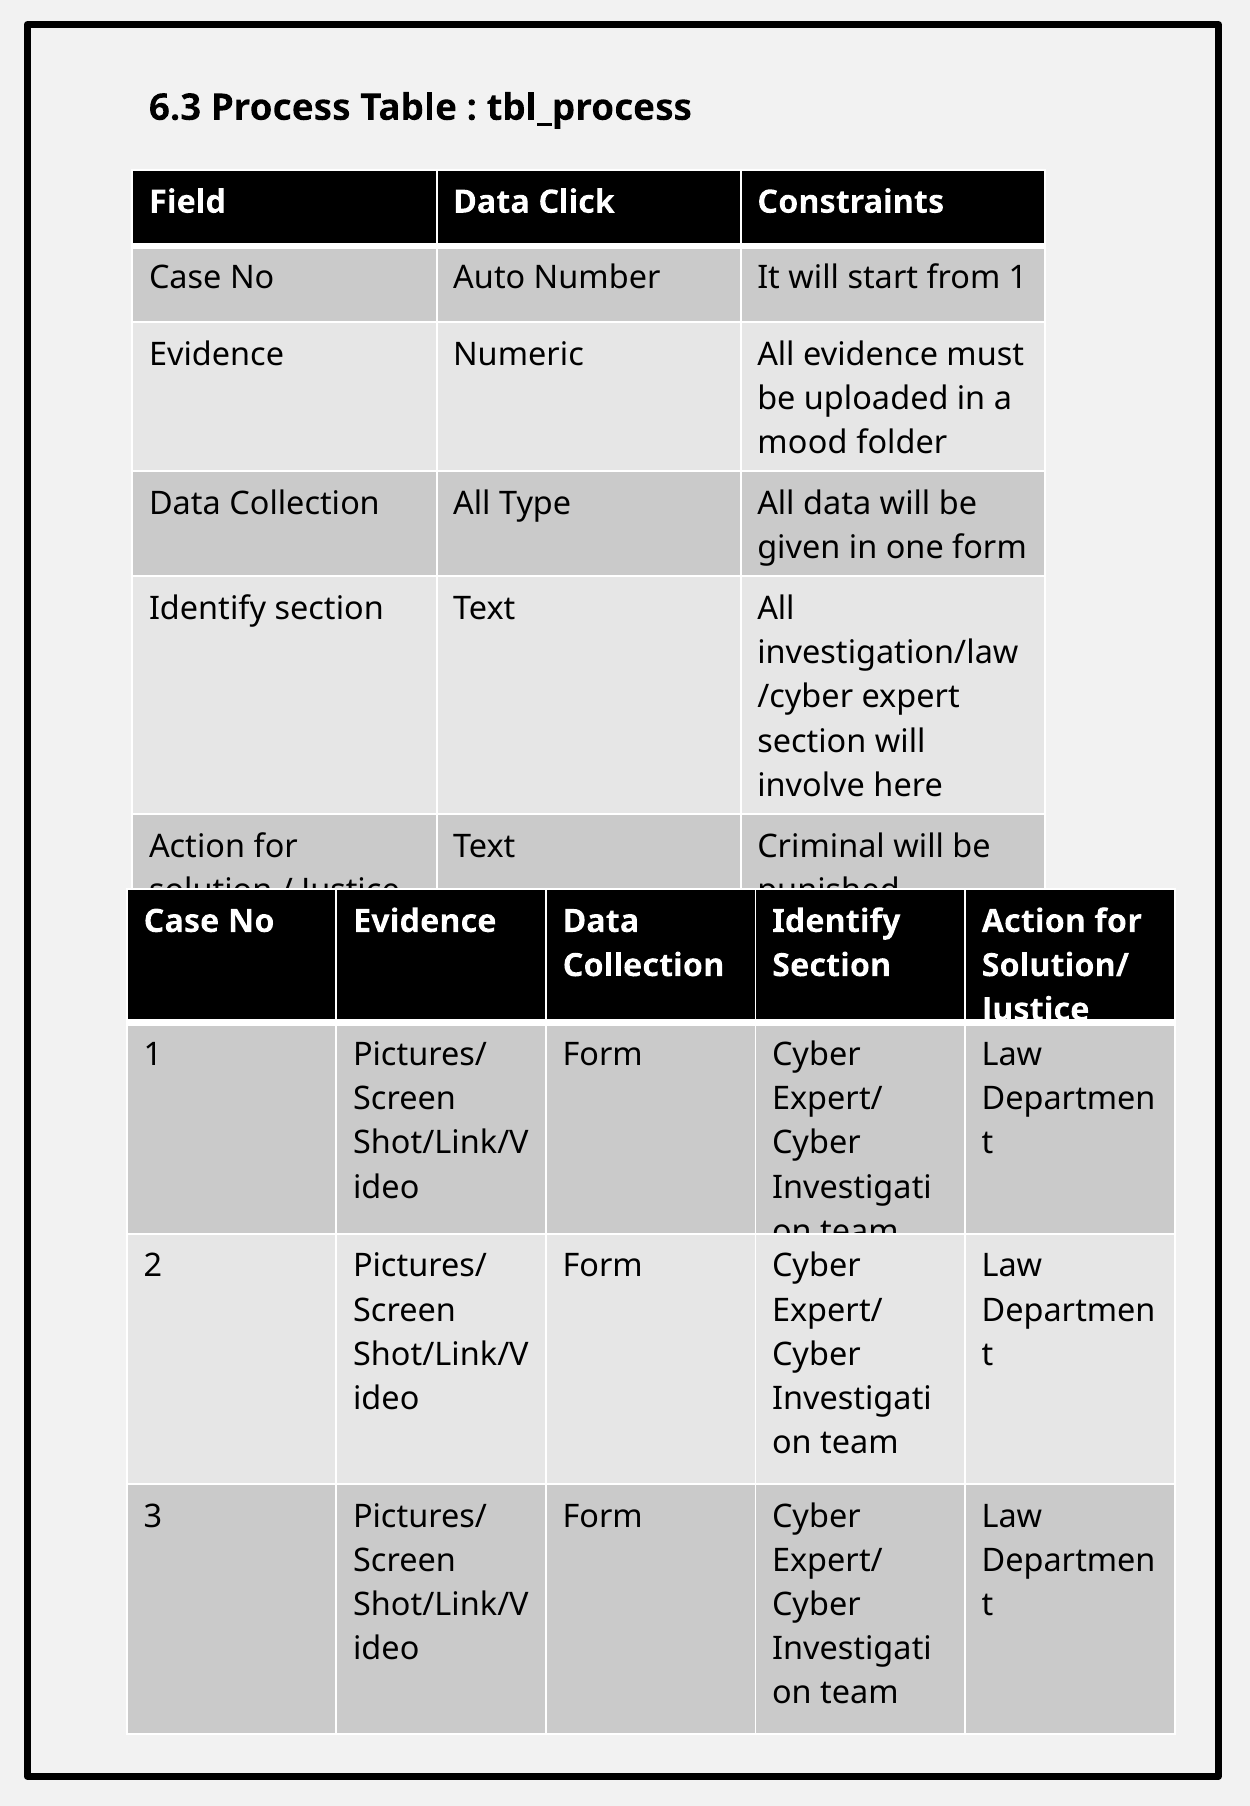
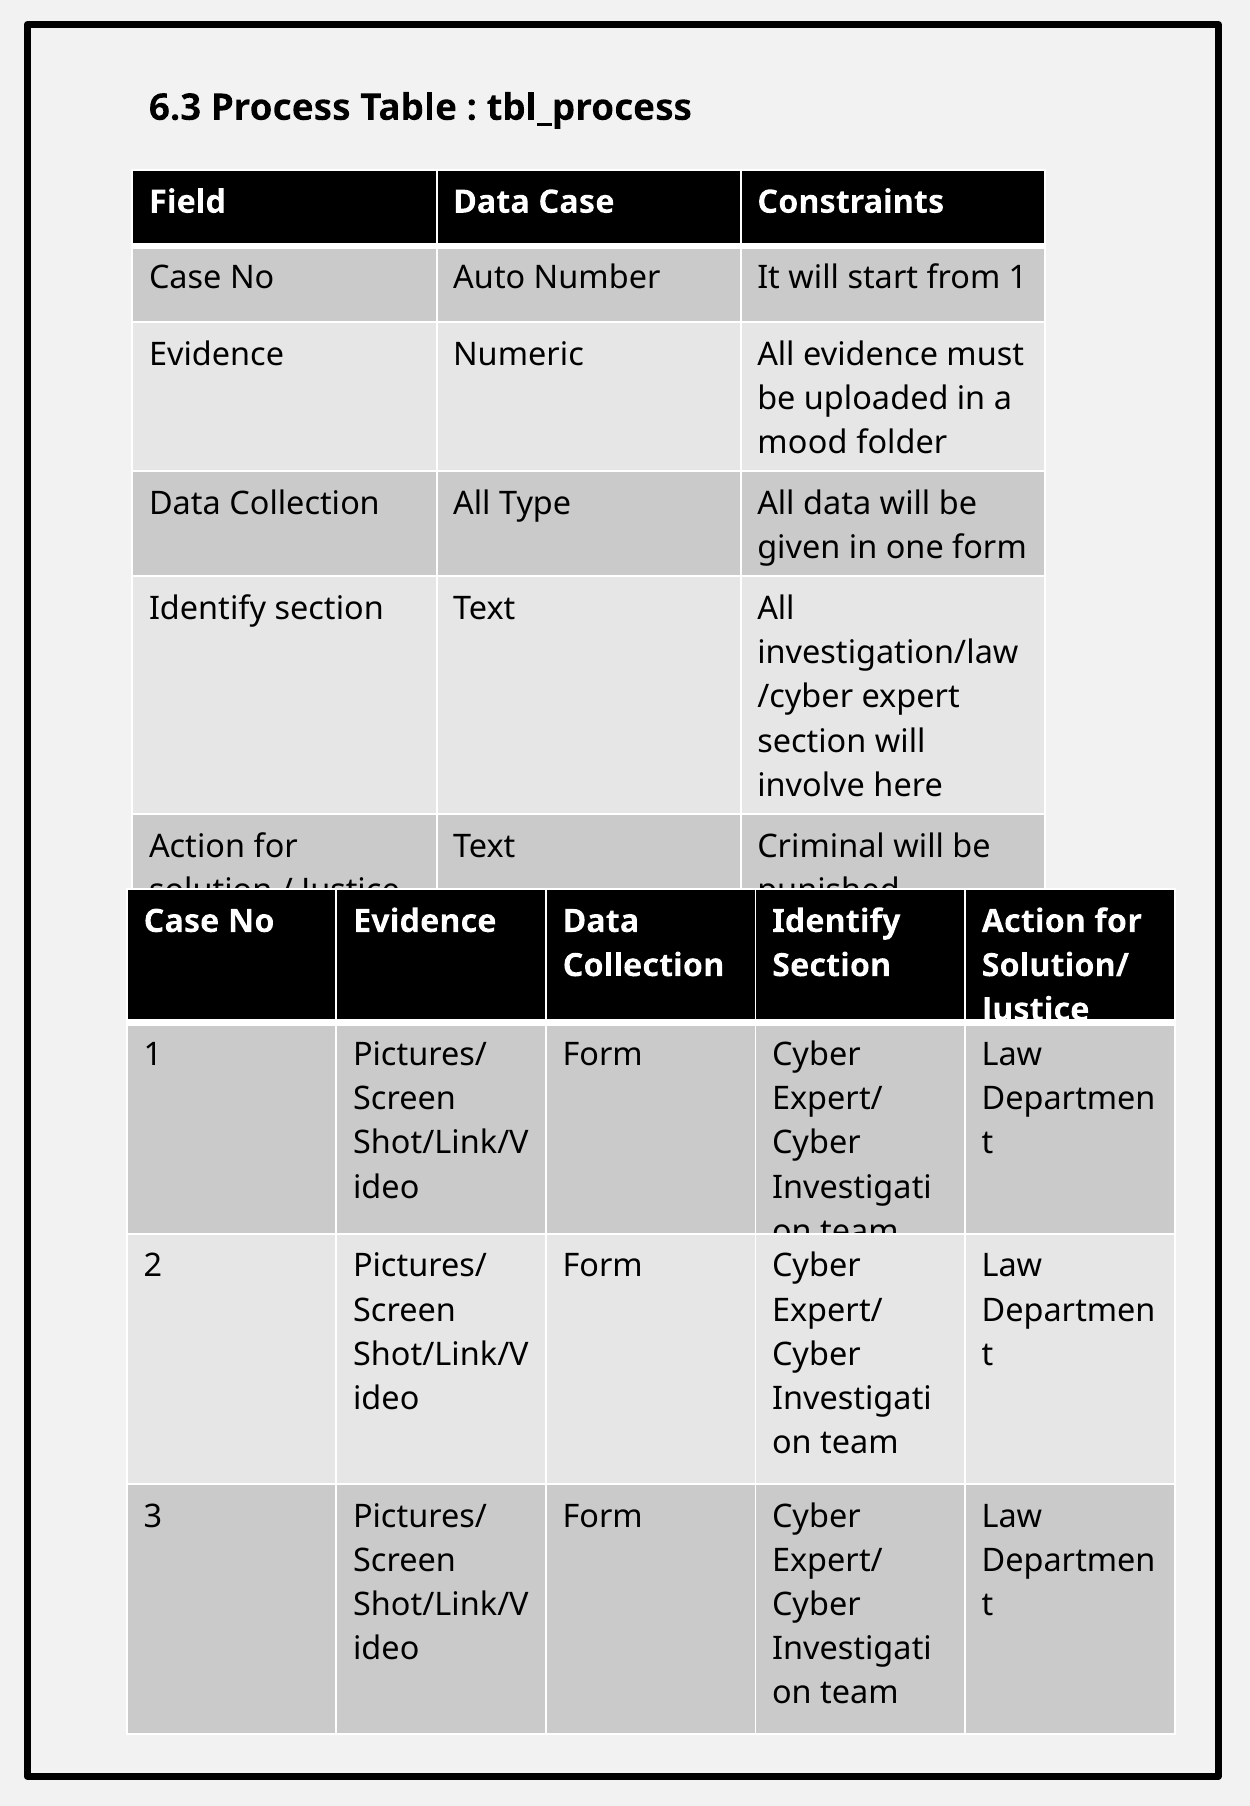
Data Click: Click -> Case (577, 202)
